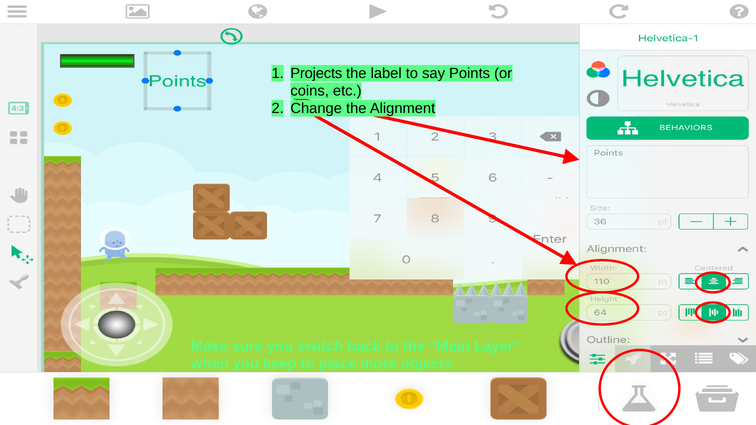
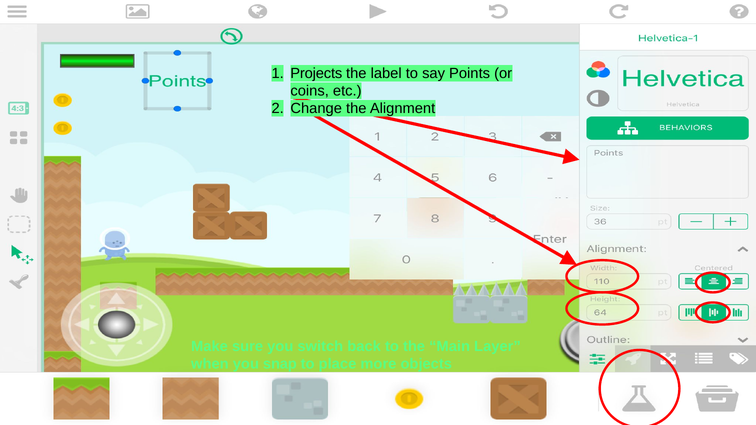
keep: keep -> snap (280, 364)
